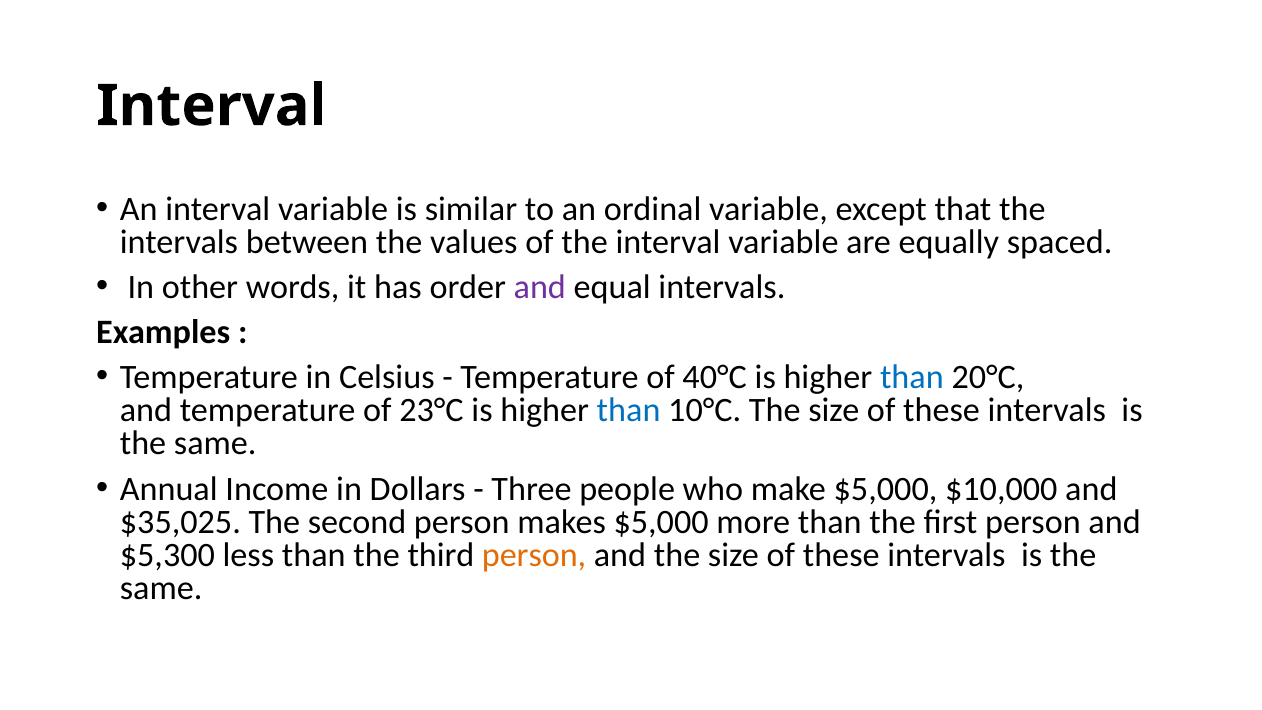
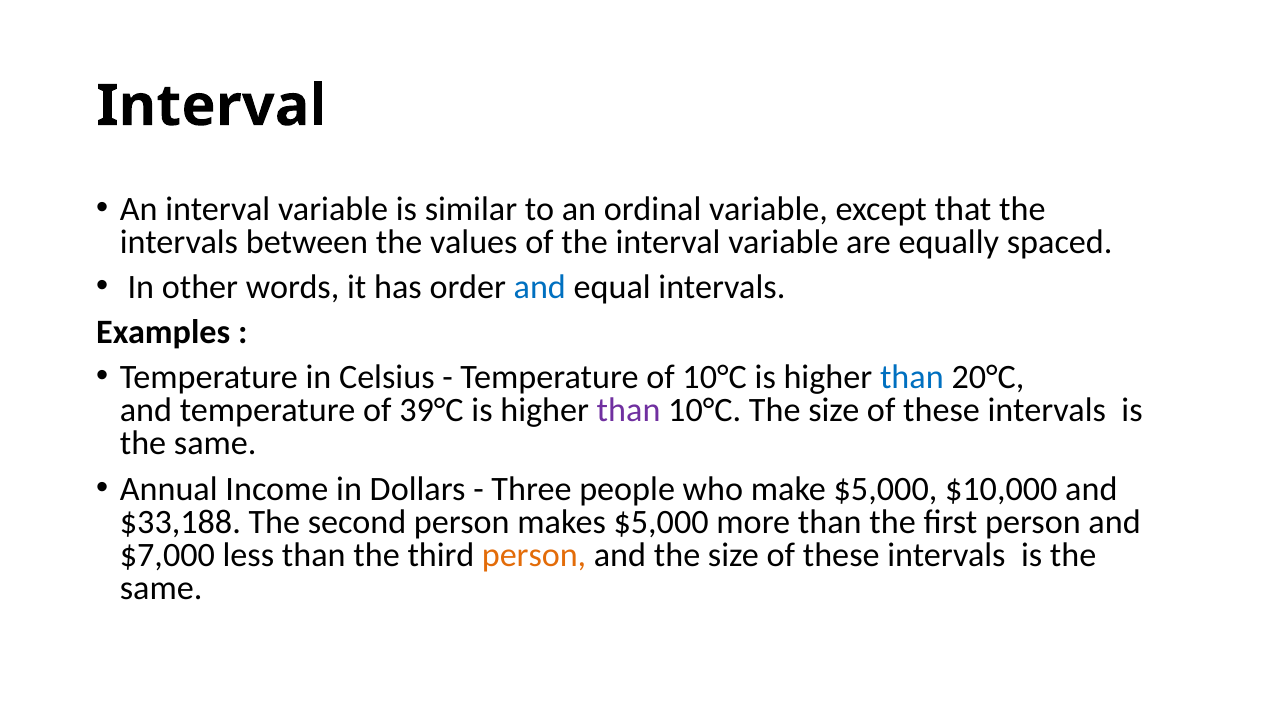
and colour: purple -> blue (540, 287)
of 40°C: 40°C -> 10°C (715, 377)
23°C: 23°C -> 39°C (431, 410)
than colour: blue -> purple (629, 410)
$35,025: $35,025 -> $33,188 (180, 522)
$5,300: $5,300 -> $7,000 (167, 555)
